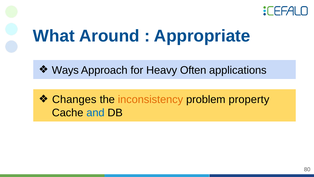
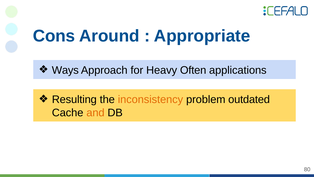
What: What -> Cons (54, 36)
Changes: Changes -> Resulting (74, 99)
property: property -> outdated (249, 99)
and colour: blue -> orange (95, 112)
